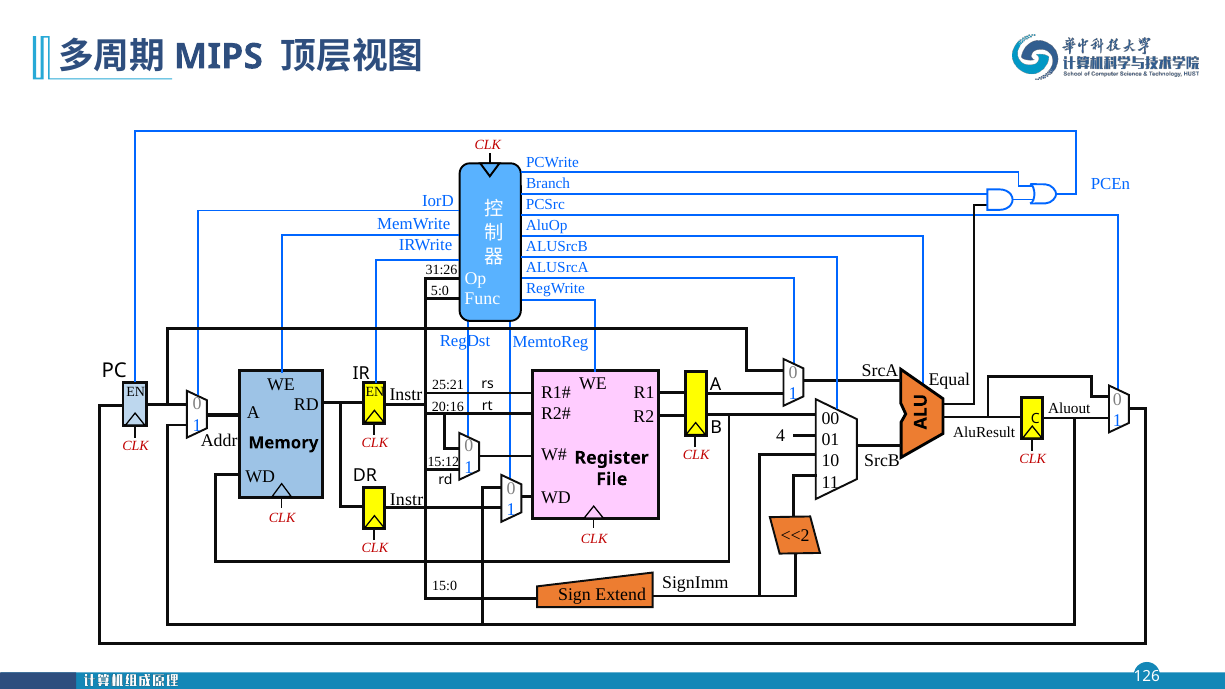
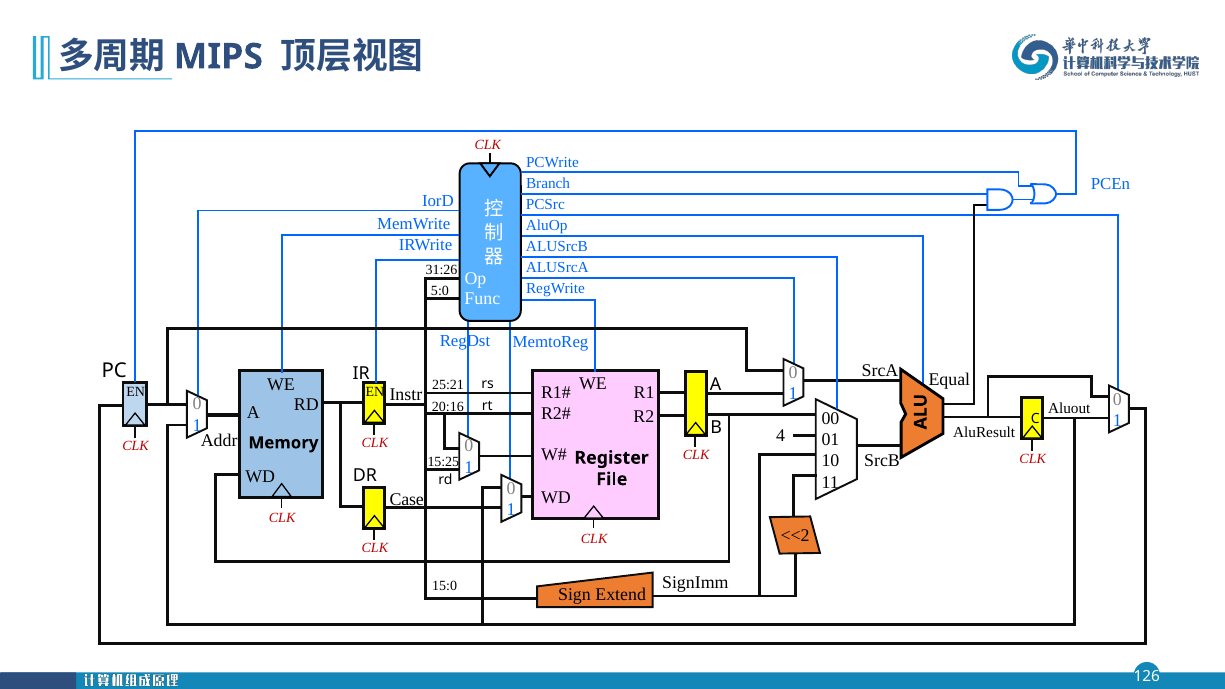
15:12: 15:12 -> 15:25 (443, 462)
Instr: Instr -> Case (407, 499)
